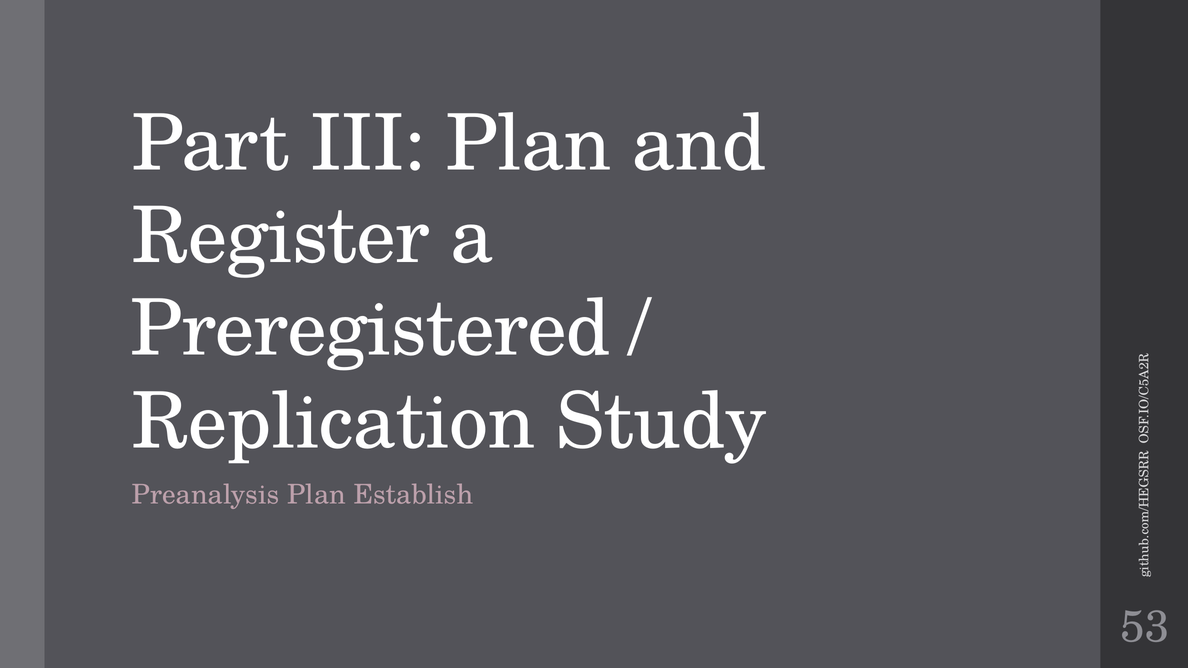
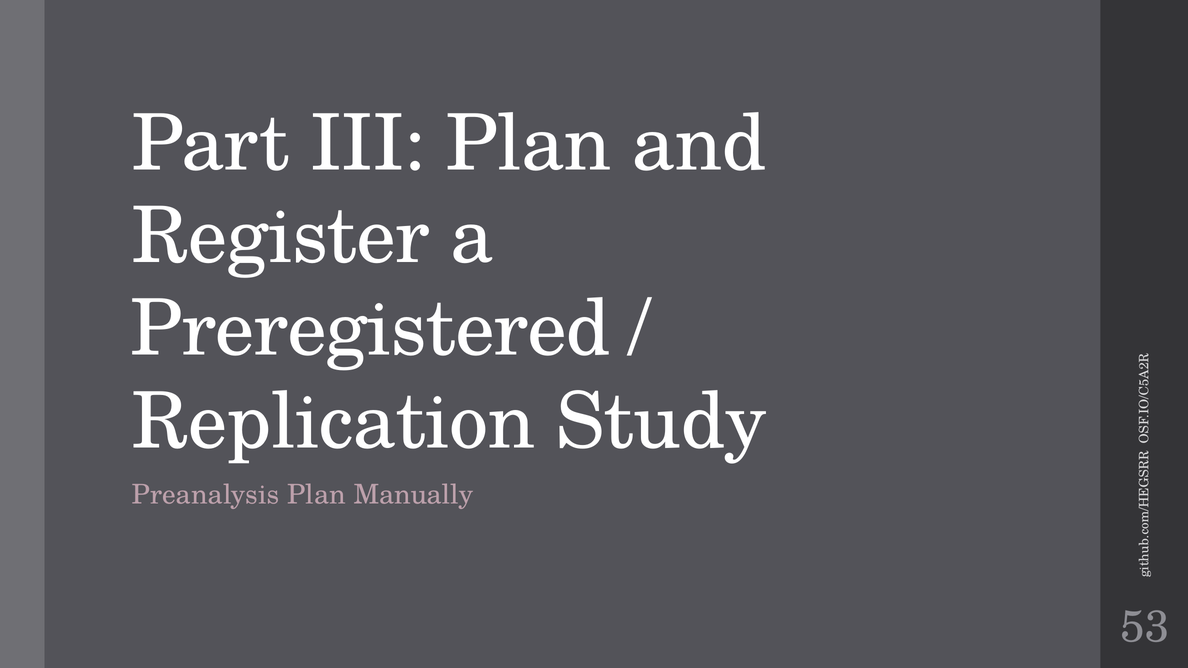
Establish: Establish -> Manually (413, 495)
